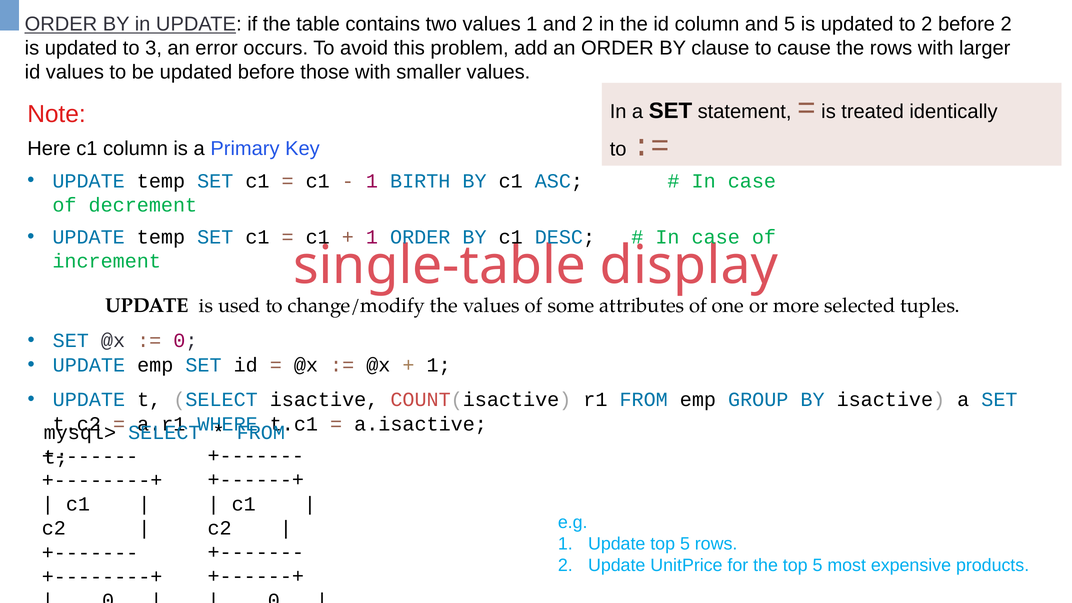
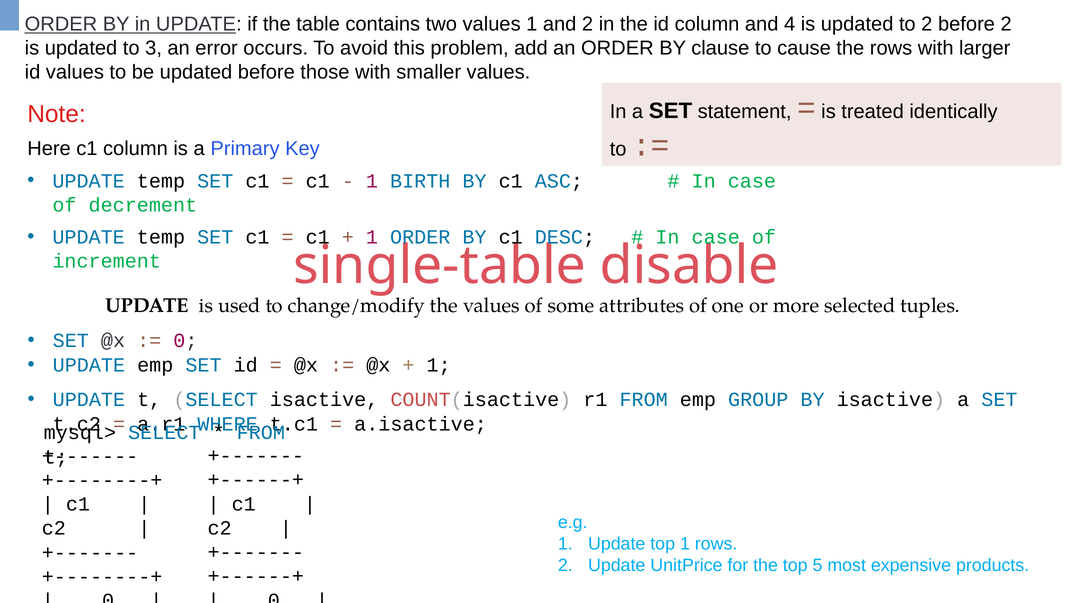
and 5: 5 -> 4 (790, 24)
display: display -> disable (689, 265)
Update top 5: 5 -> 1 (685, 544)
